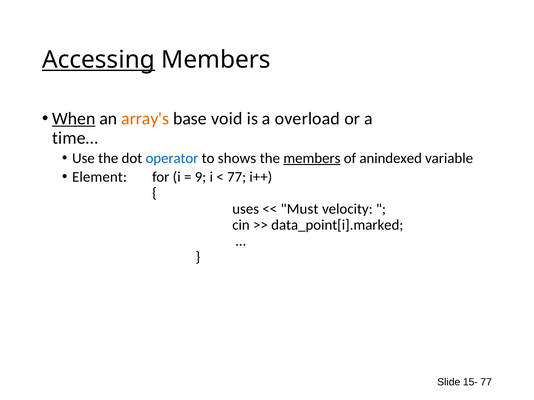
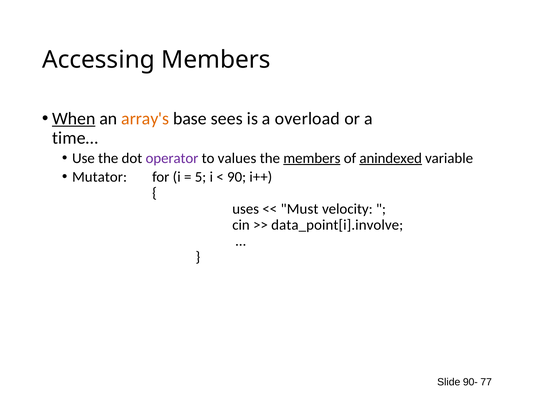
Accessing underline: present -> none (98, 60)
void: void -> sees (227, 119)
operator colour: blue -> purple (172, 158)
shows: shows -> values (237, 158)
anindexed underline: none -> present (391, 158)
Element: Element -> Mutator (100, 177)
9: 9 -> 5 (200, 177)
77: 77 -> 90 (237, 177)
data_point[i].marked: data_point[i].marked -> data_point[i].involve (337, 225)
15-: 15- -> 90- (470, 383)
